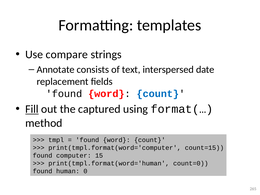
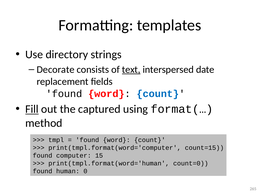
compare: compare -> directory (67, 55)
Annotate: Annotate -> Decorate (56, 69)
text underline: none -> present (131, 69)
